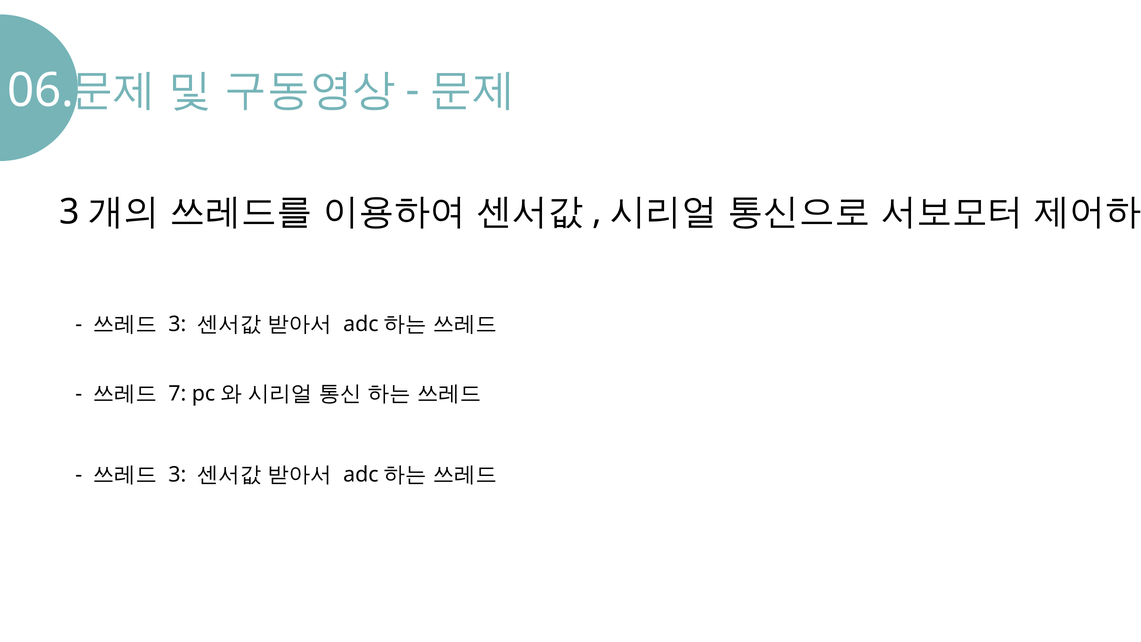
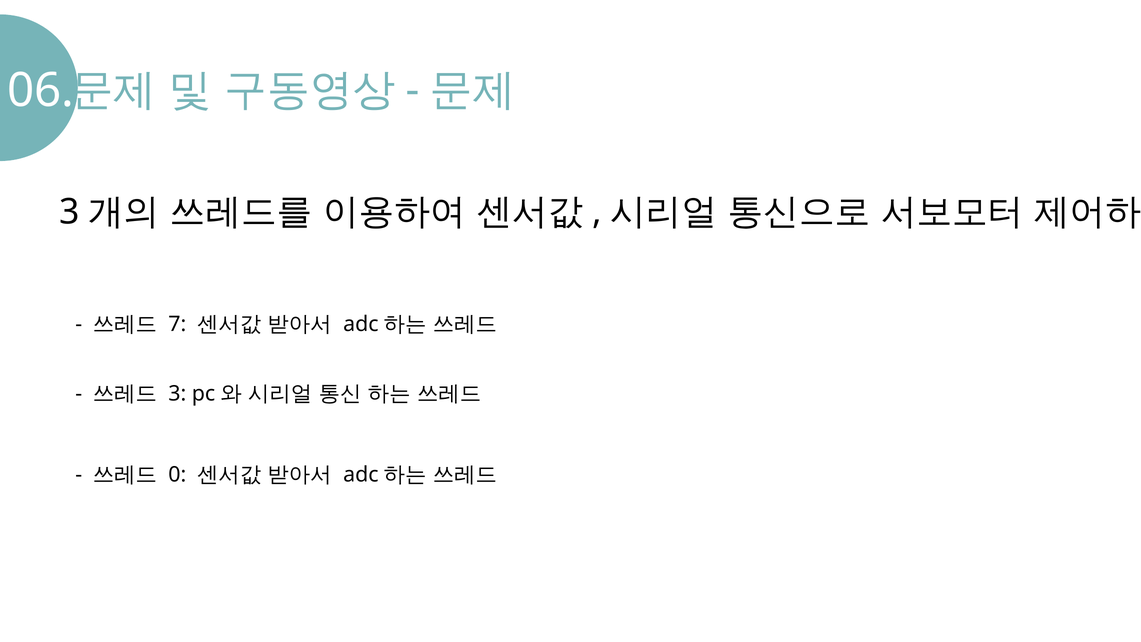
3: 3 -> 7 (177, 324)
7: 7 -> 3 (177, 394)
3: 3 -> 0 (177, 475)
